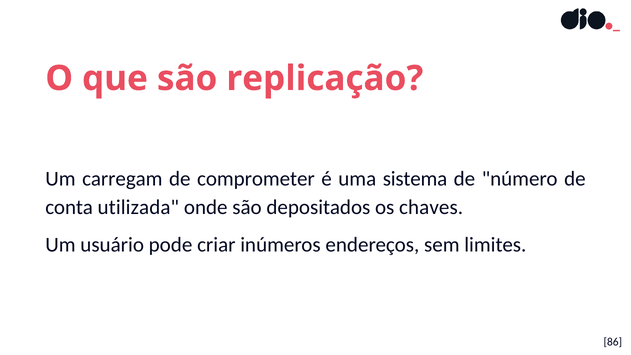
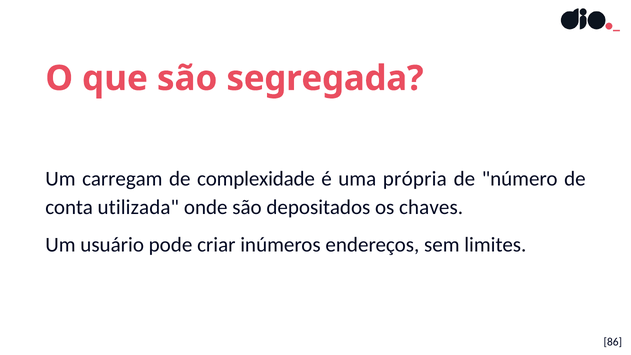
replicação: replicação -> segregada (325, 78)
comprometer: comprometer -> complexidade (256, 179)
sistema: sistema -> própria (415, 179)
